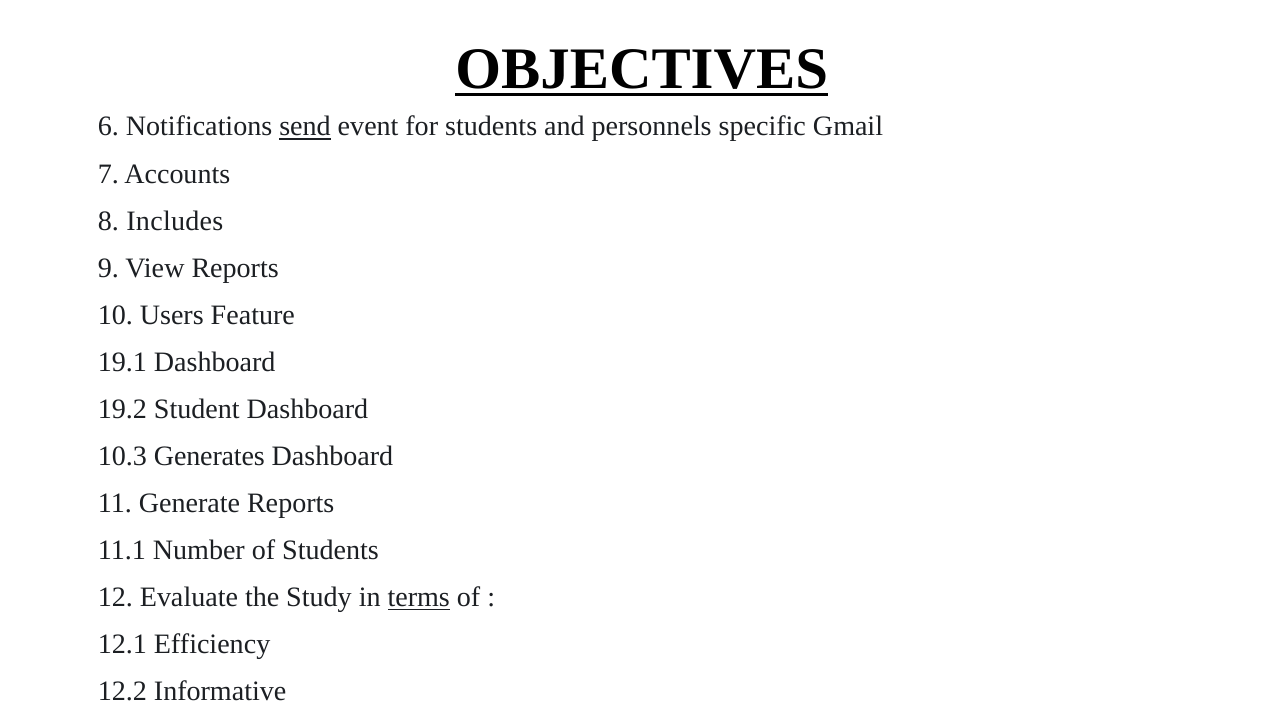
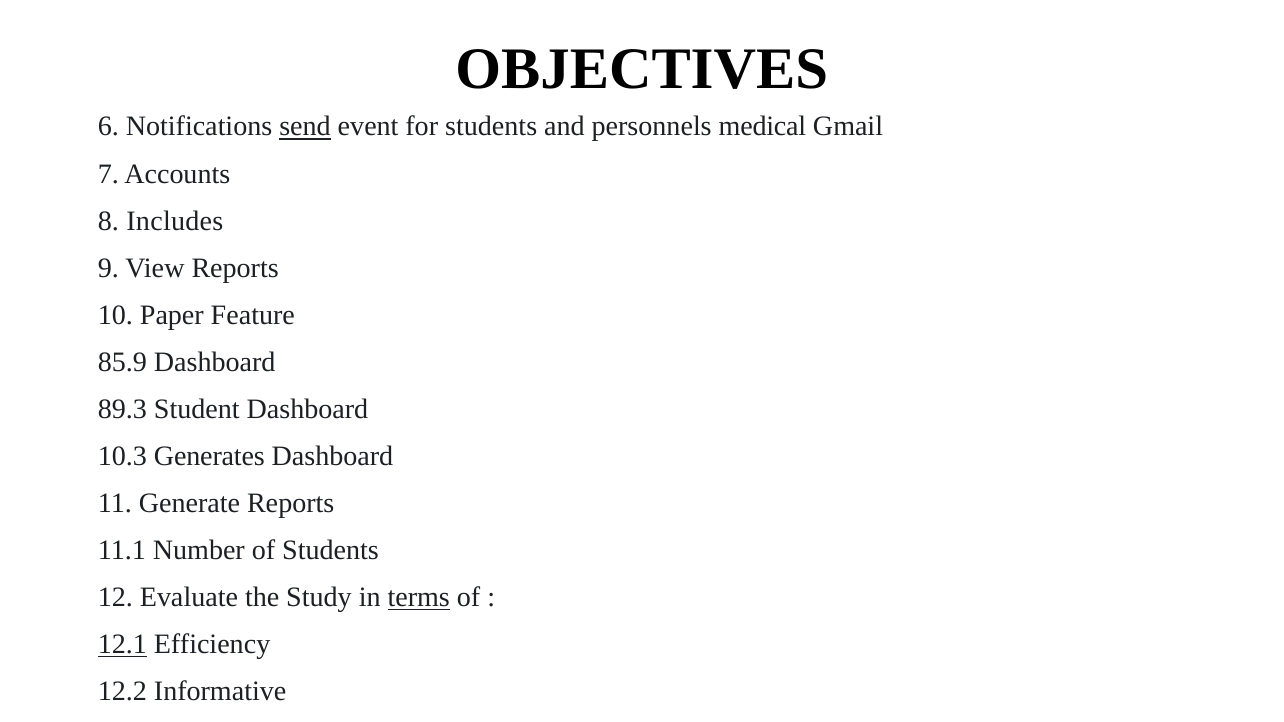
OBJECTIVES underline: present -> none (642, 69)
specific: specific -> medical (762, 127)
Users: Users -> Paper (172, 315)
19.1: 19.1 -> 85.9 (122, 362)
19.2: 19.2 -> 89.3 (122, 409)
12.1 underline: none -> present (122, 645)
